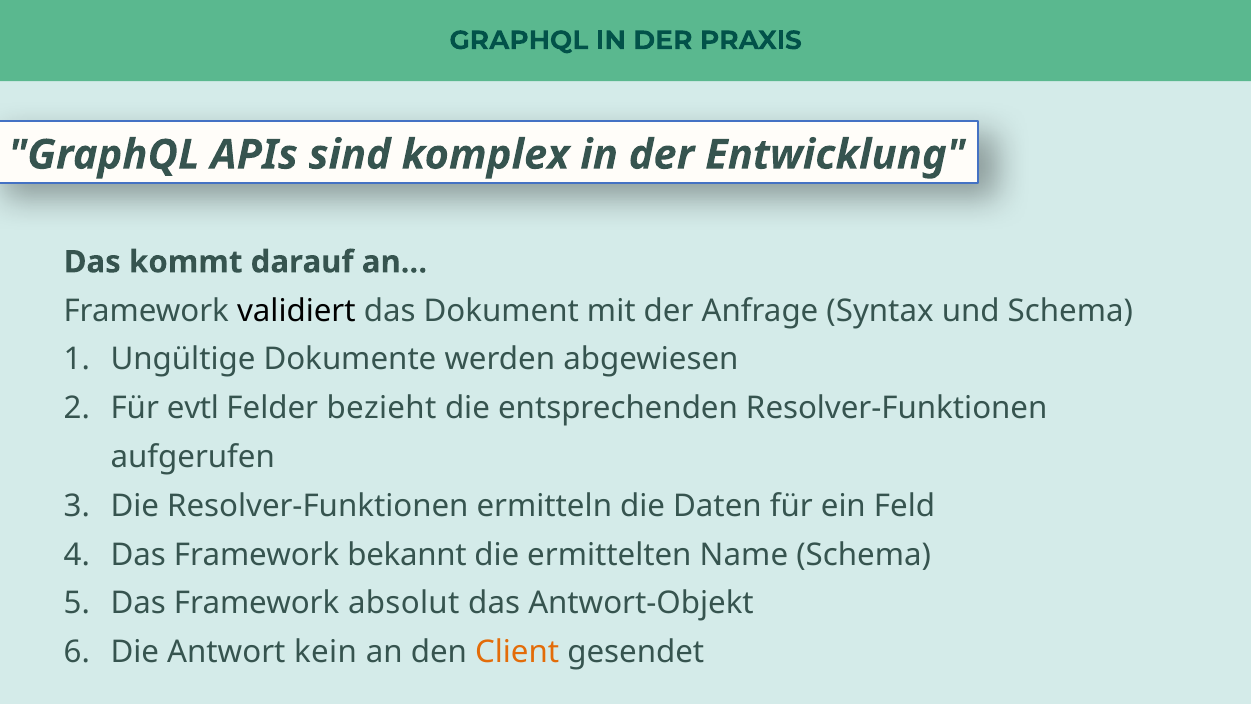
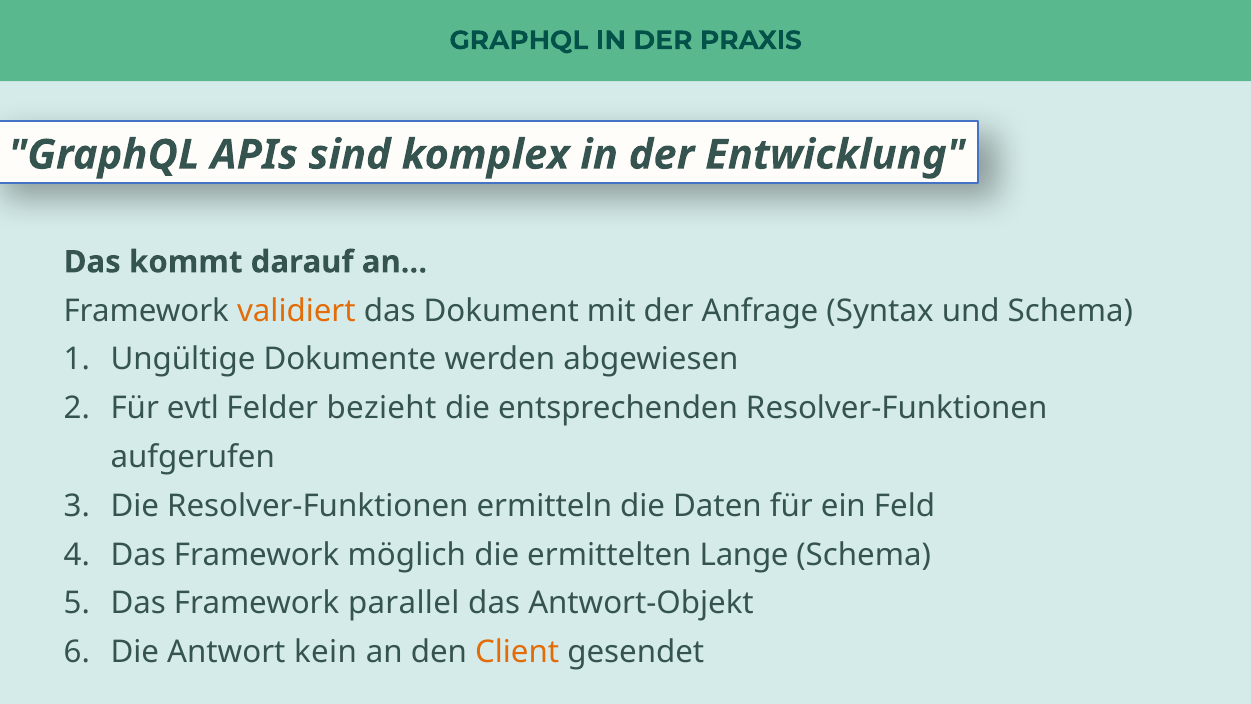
validiert colour: black -> orange (296, 311)
bekannt: bekannt -> möglich (407, 555)
Name: Name -> Lange (744, 555)
absolut: absolut -> parallel (404, 603)
